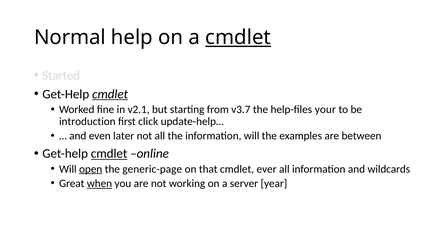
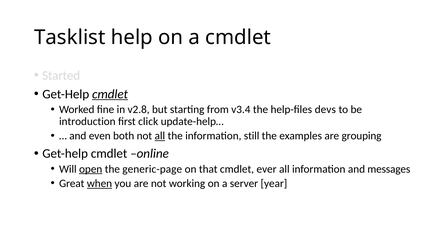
Normal: Normal -> Tasklist (70, 37)
cmdlet underline: present -> none (238, 37)
v2.1: v2.1 -> v2.8 (139, 109)
v3.7: v3.7 -> v3.4 (241, 109)
your: your -> devs (325, 109)
later: later -> both (124, 136)
all underline: none -> present (160, 136)
information will: will -> still (252, 136)
between: between -> grouping (362, 136)
cmdlet underline: present -> none (109, 154)
wildcards: wildcards -> messages (389, 169)
